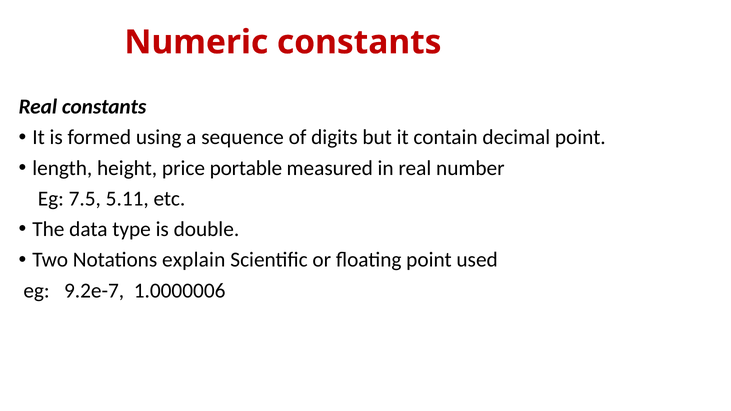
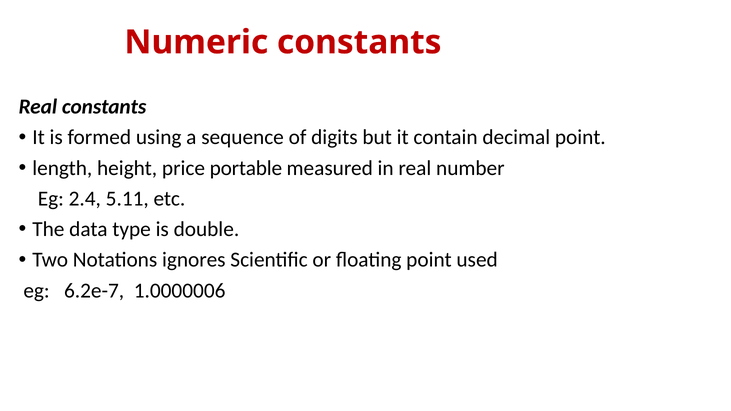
7.5: 7.5 -> 2.4 (85, 199)
explain: explain -> ignores (194, 260)
9.2e-7: 9.2e-7 -> 6.2e-7 (94, 291)
